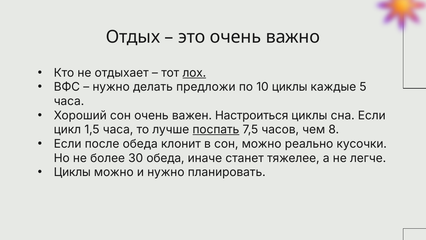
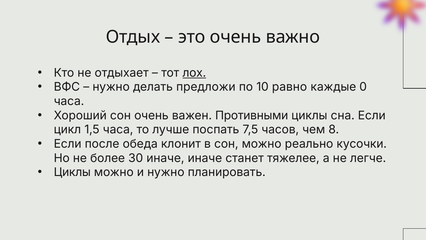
10 циклы: циклы -> равно (290, 87)
5: 5 -> 0 (363, 87)
Настроиться: Настроиться -> Противными (252, 115)
поспать underline: present -> none (216, 129)
30 обеда: обеда -> иначе (165, 158)
